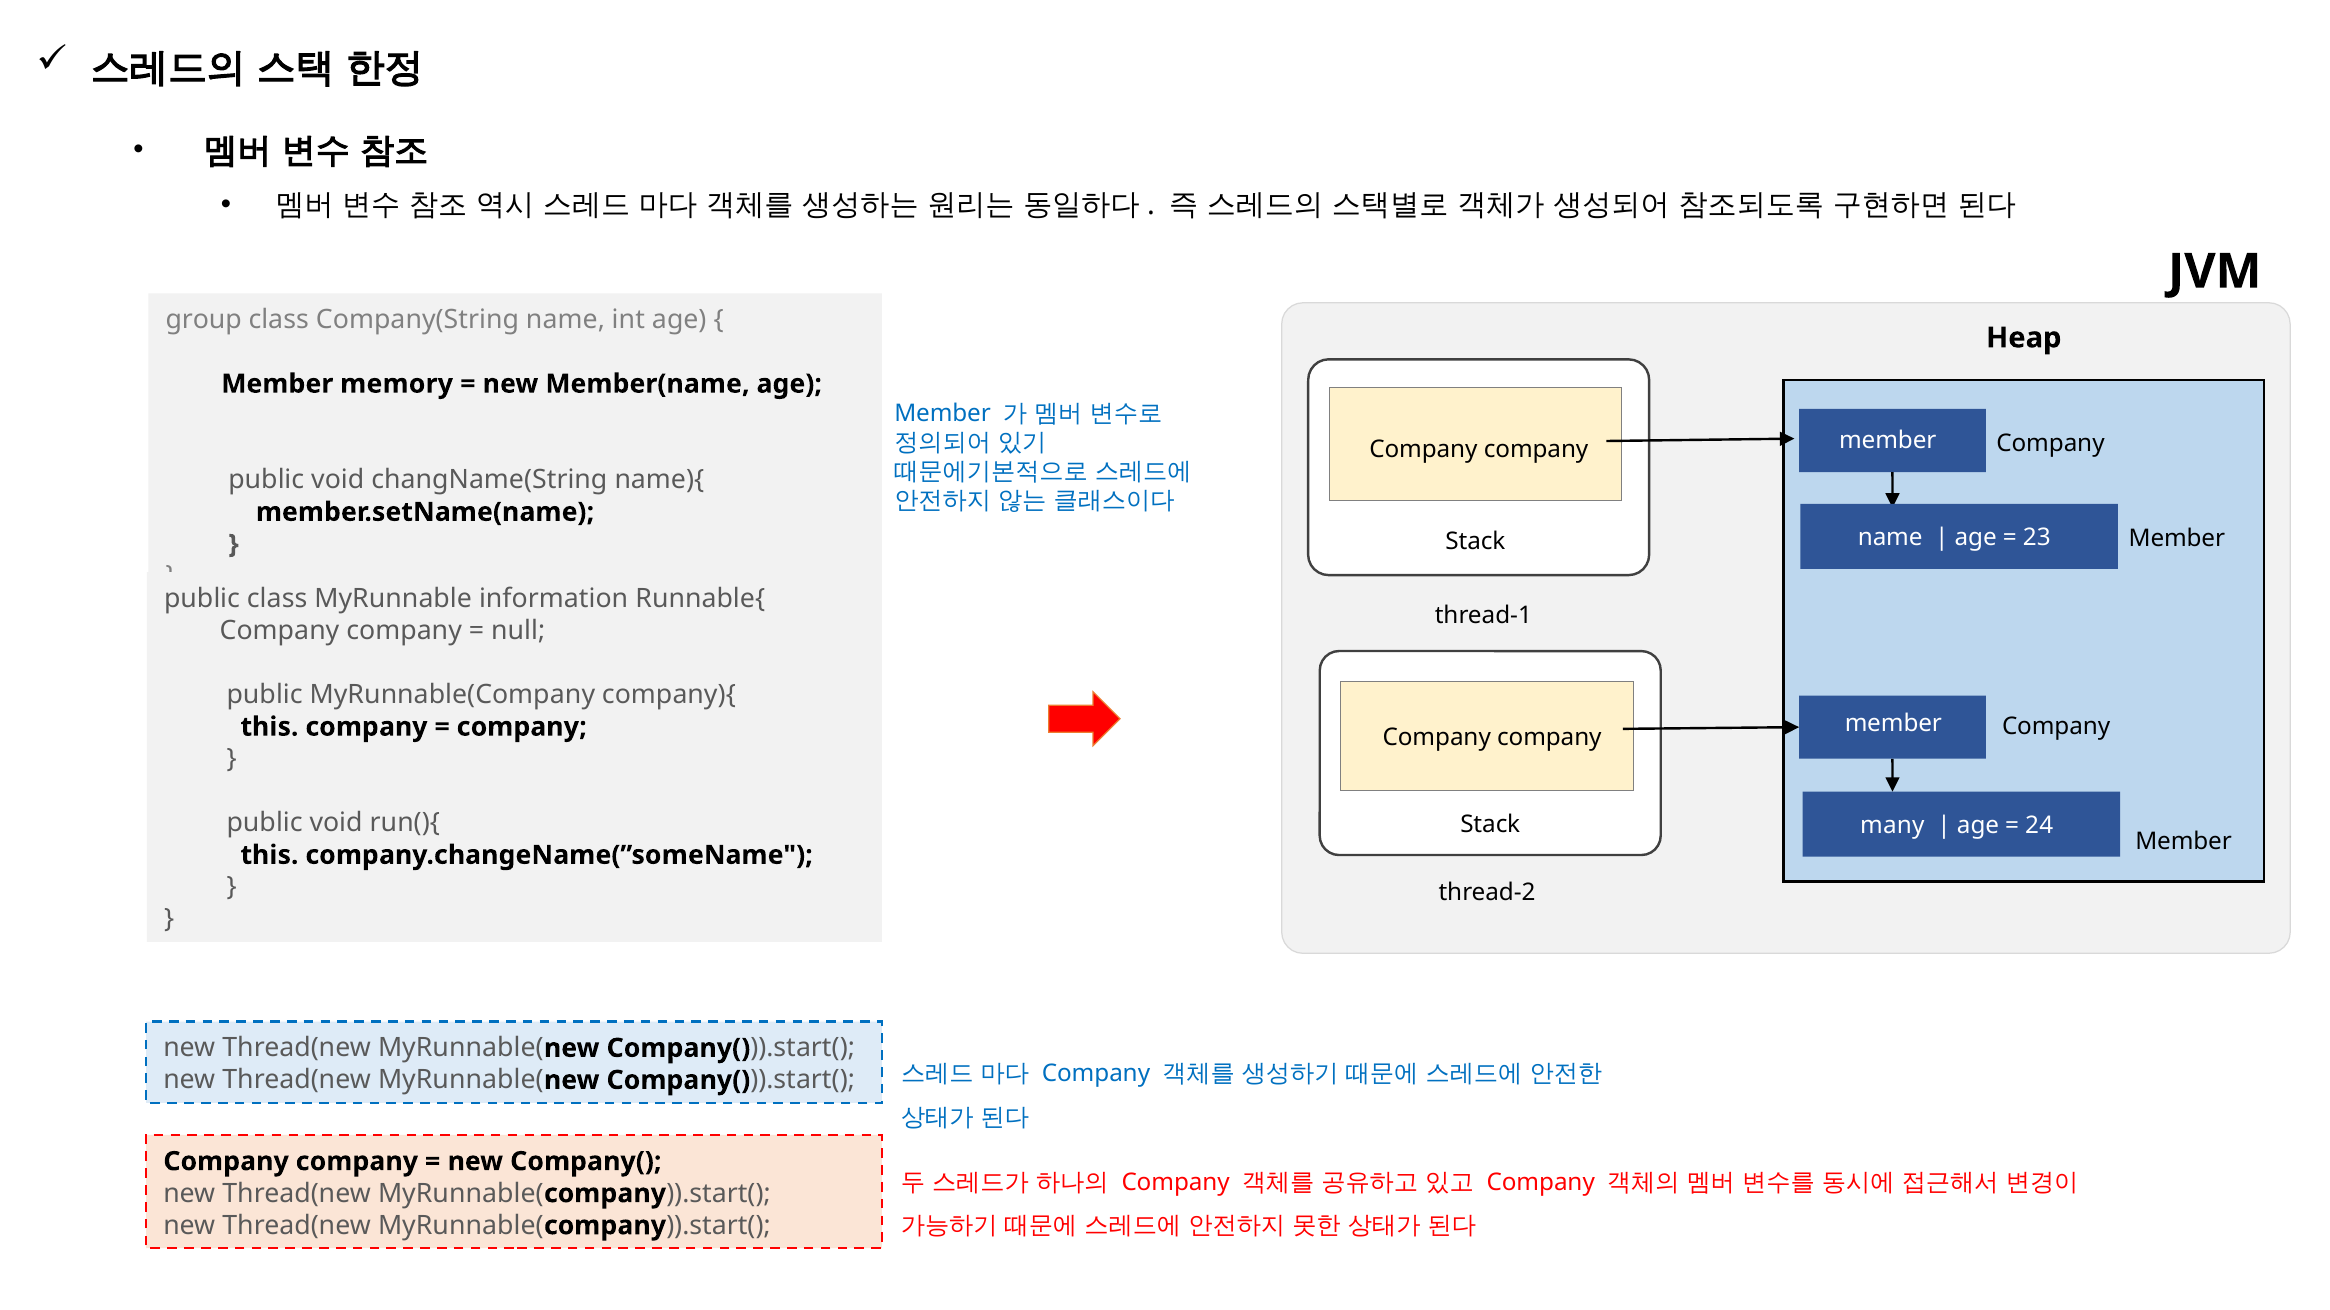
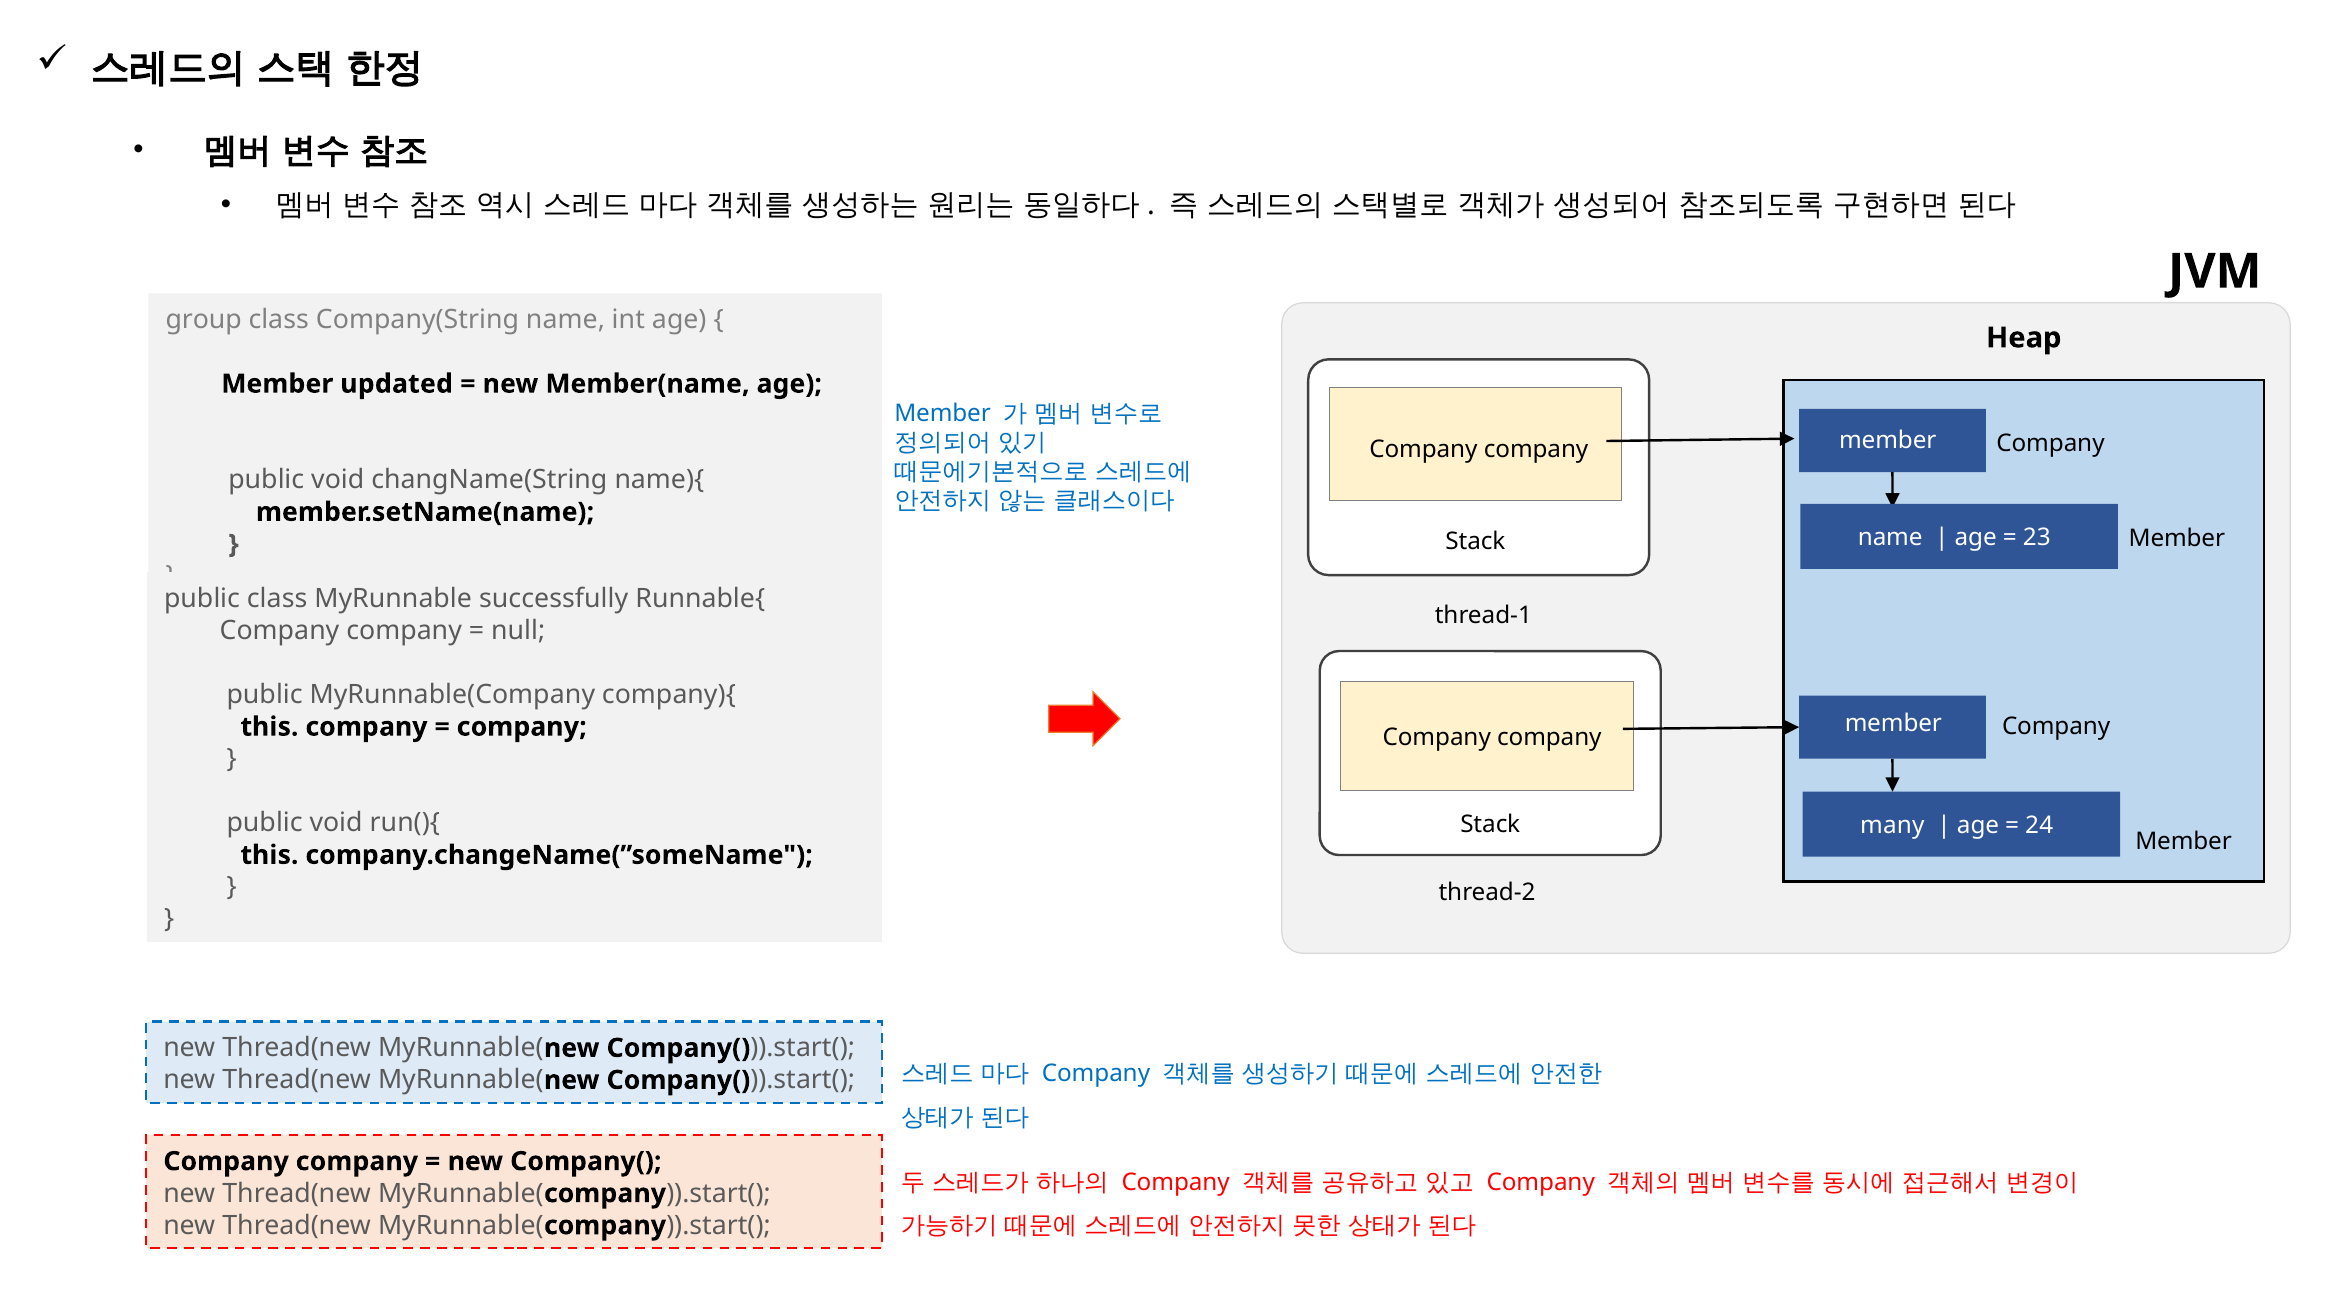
memory: memory -> updated (397, 384)
information: information -> successfully (554, 599)
